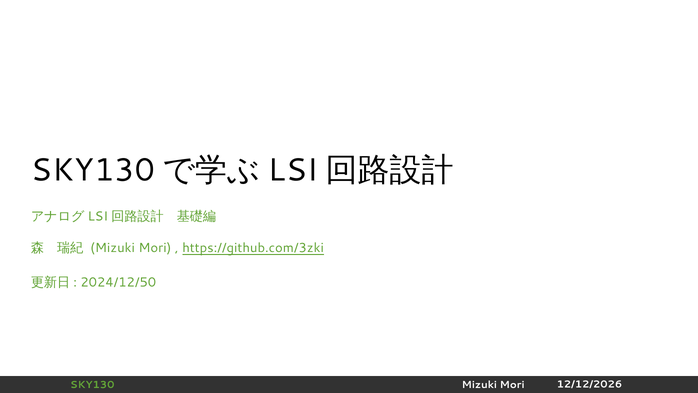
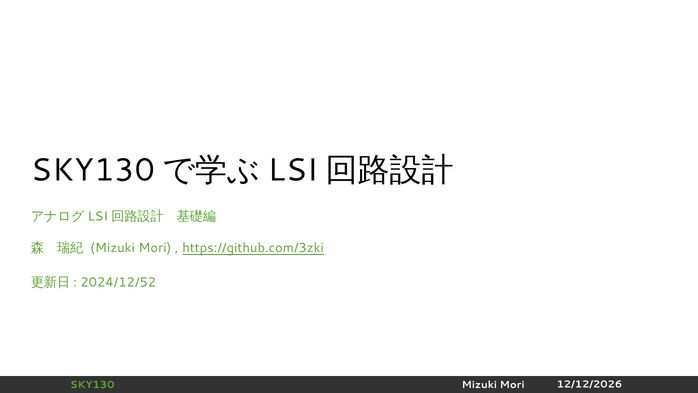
2024/12/50: 2024/12/50 -> 2024/12/52 (118, 282)
